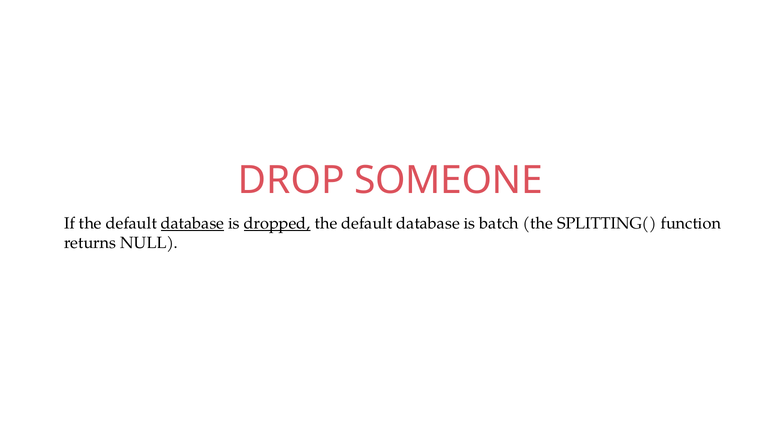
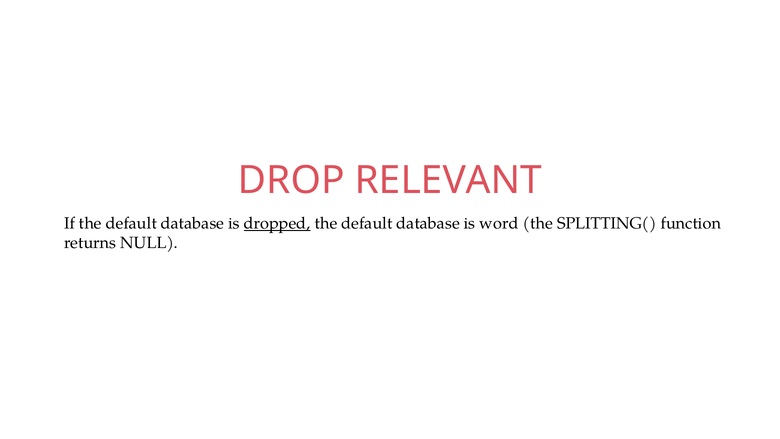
SOMEONE: SOMEONE -> RELEVANT (448, 180)
database underline: present -> none (193, 223)
batch: batch -> word (499, 223)
